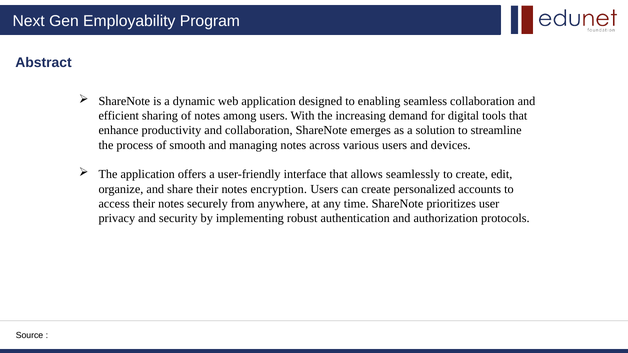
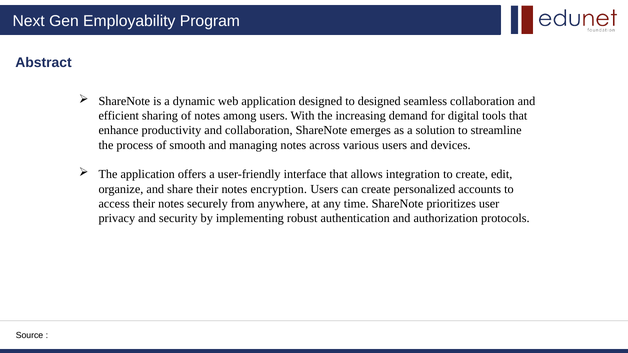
to enabling: enabling -> designed (379, 101)
seamlessly: seamlessly -> integration (413, 174)
